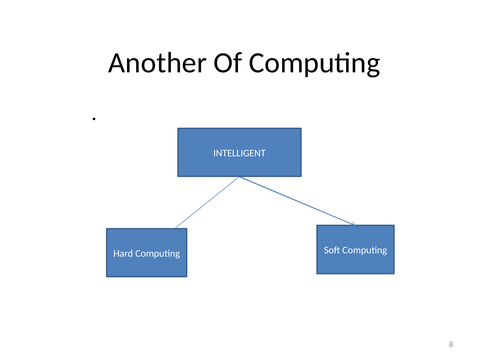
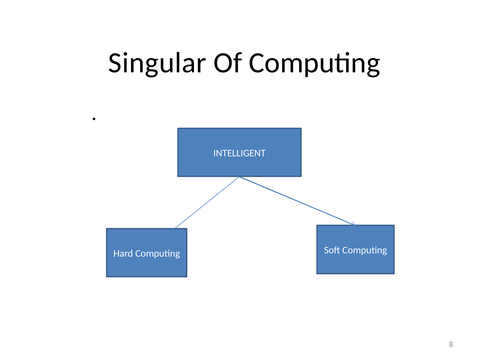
Another: Another -> Singular (157, 63)
